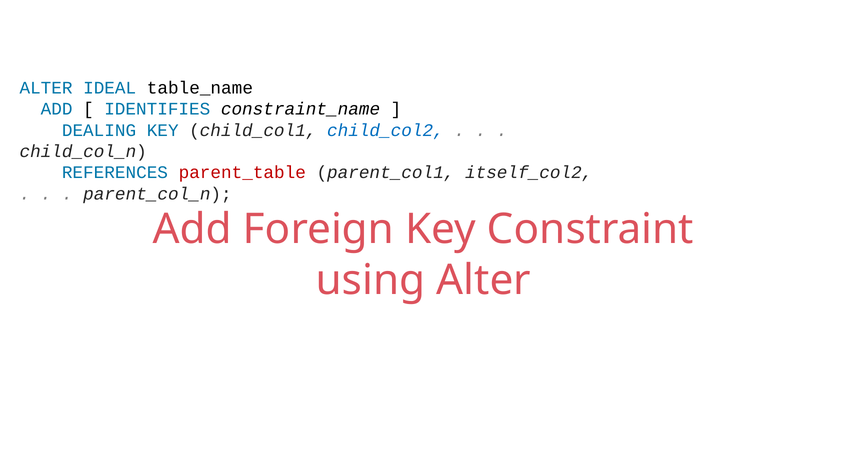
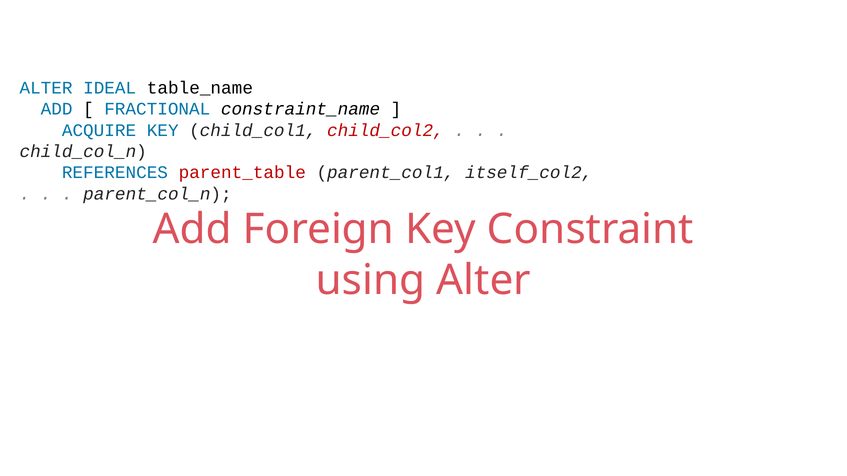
IDENTIFIES: IDENTIFIES -> FRACTIONAL (157, 109)
DEALING: DEALING -> ACQUIRE (99, 130)
child_col2 colour: blue -> red (385, 130)
